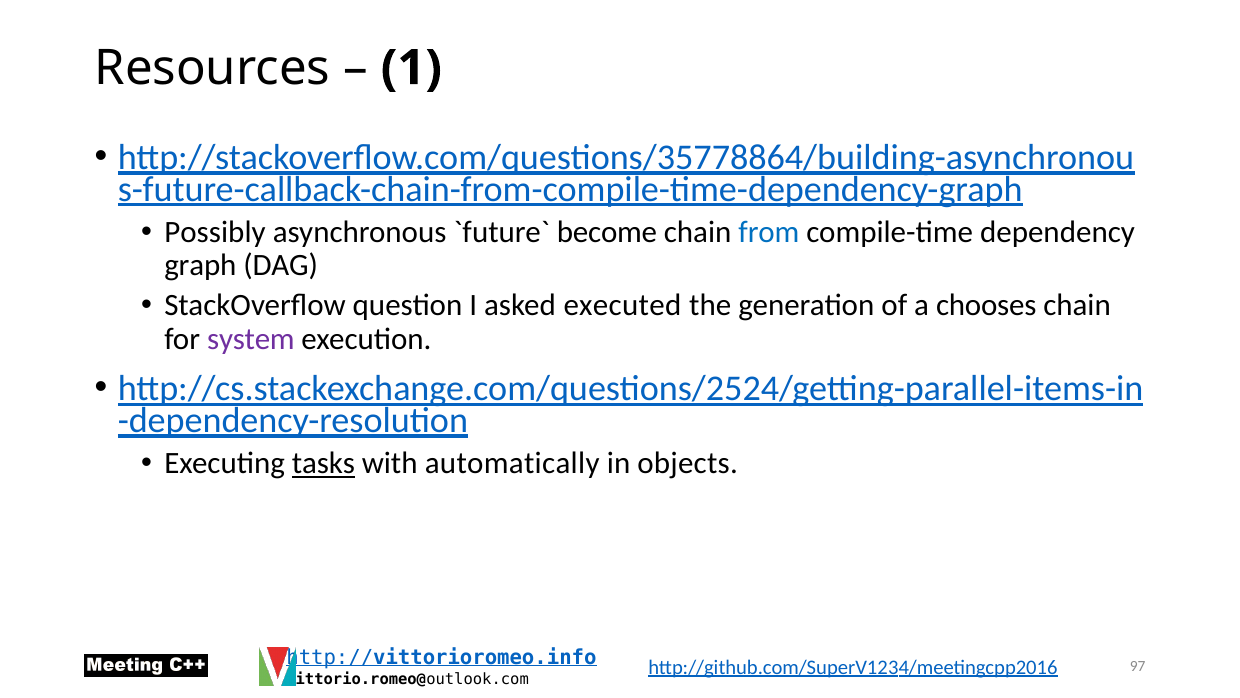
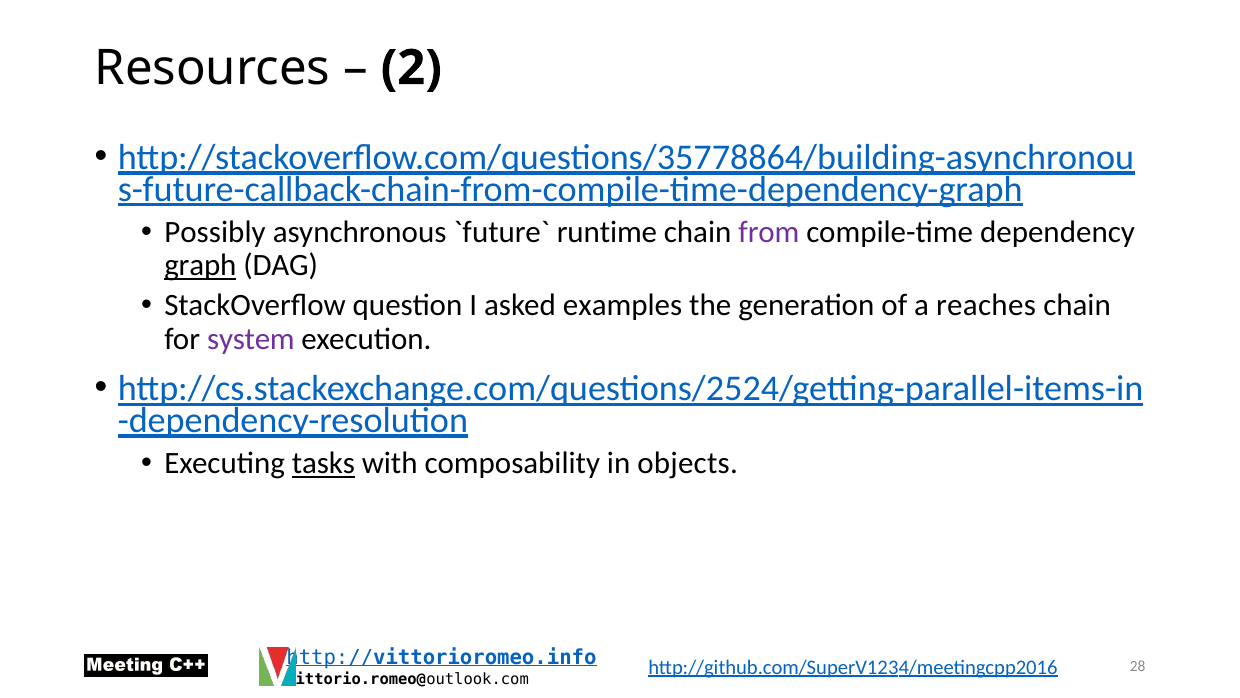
1: 1 -> 2 (411, 68)
become: become -> runtime (607, 232)
from colour: blue -> purple (769, 232)
graph underline: none -> present (200, 265)
executed: executed -> examples (623, 305)
chooses: chooses -> reaches (986, 305)
automatically: automatically -> composability (512, 463)
97: 97 -> 28 (1138, 666)
